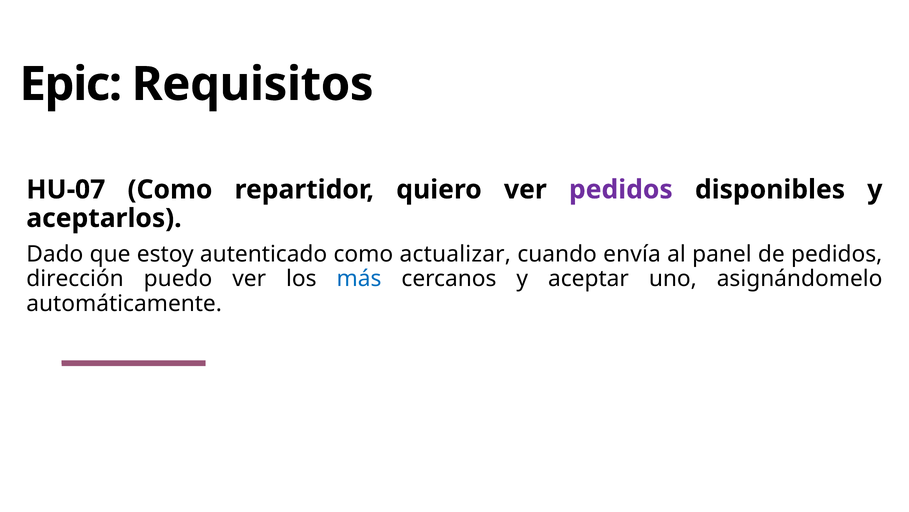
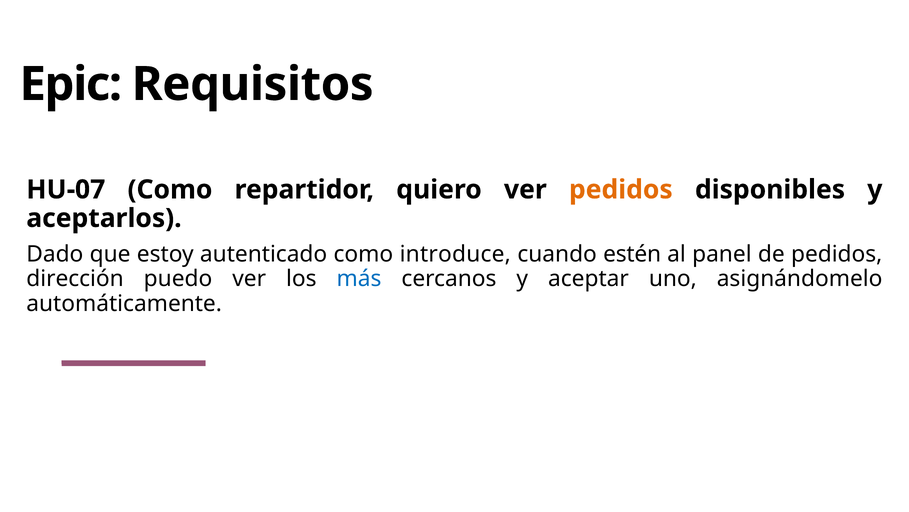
pedidos colour: purple -> orange (621, 189)
actualizar: actualizar -> introduce (455, 254)
envía: envía -> estén (632, 254)
